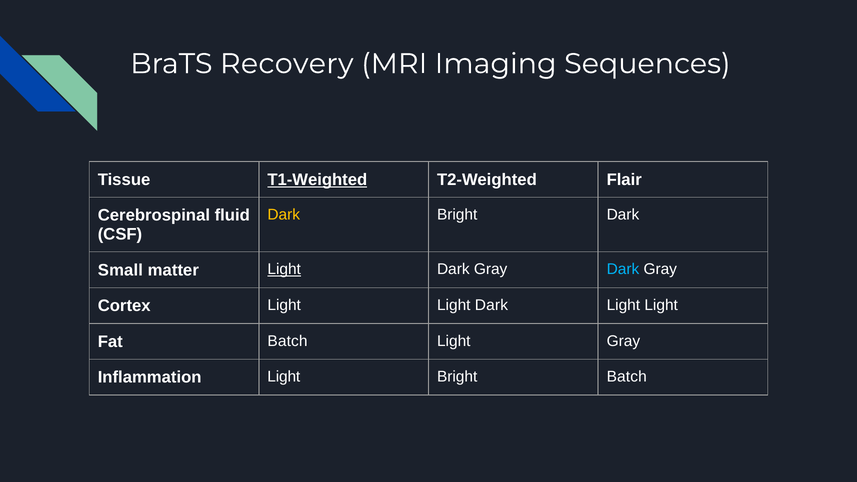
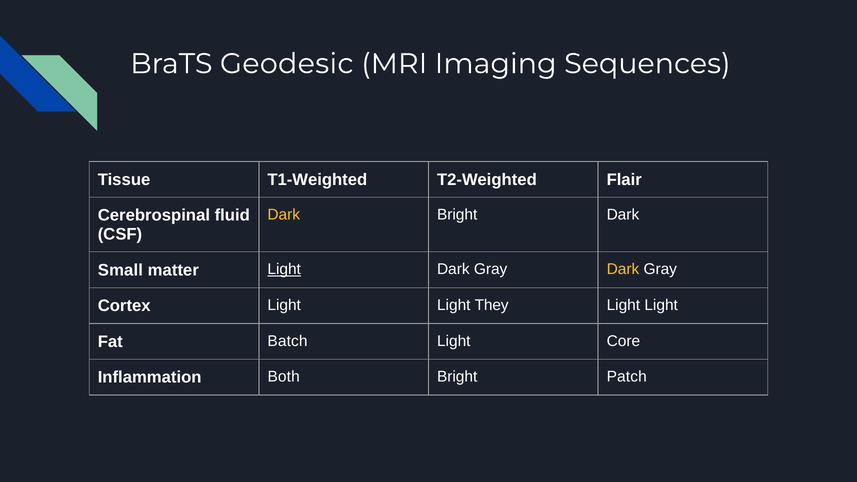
Recovery: Recovery -> Geodesic (287, 64)
T1-Weighted underline: present -> none (317, 180)
Dark colour: light blue -> yellow (623, 269)
Dark: Dark -> They (492, 305)
Light Gray: Gray -> Core (623, 341)
Inflammation Light: Light -> Both (284, 377)
Bright Batch: Batch -> Patch (627, 377)
